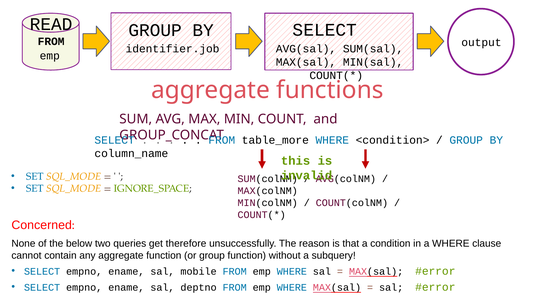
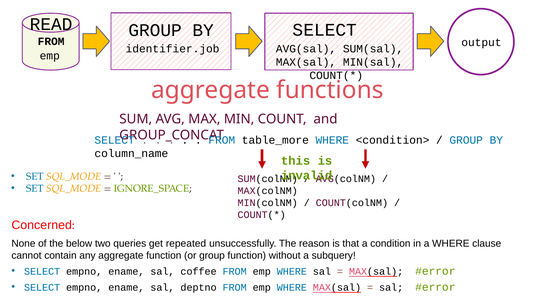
therefore: therefore -> repeated (186, 244)
mobile: mobile -> coffee (199, 271)
